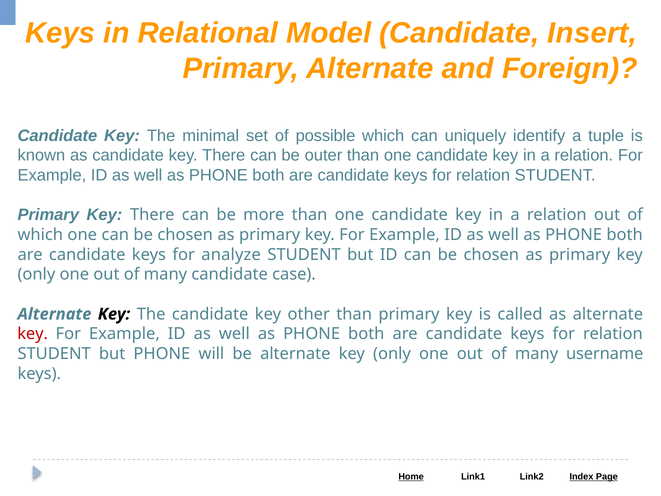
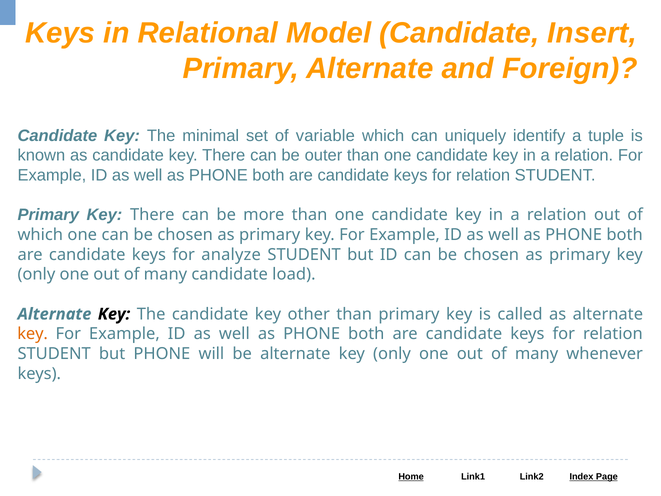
possible: possible -> variable (325, 135)
case: case -> load (294, 274)
key colour: red -> orange (33, 334)
username: username -> whenever (605, 354)
